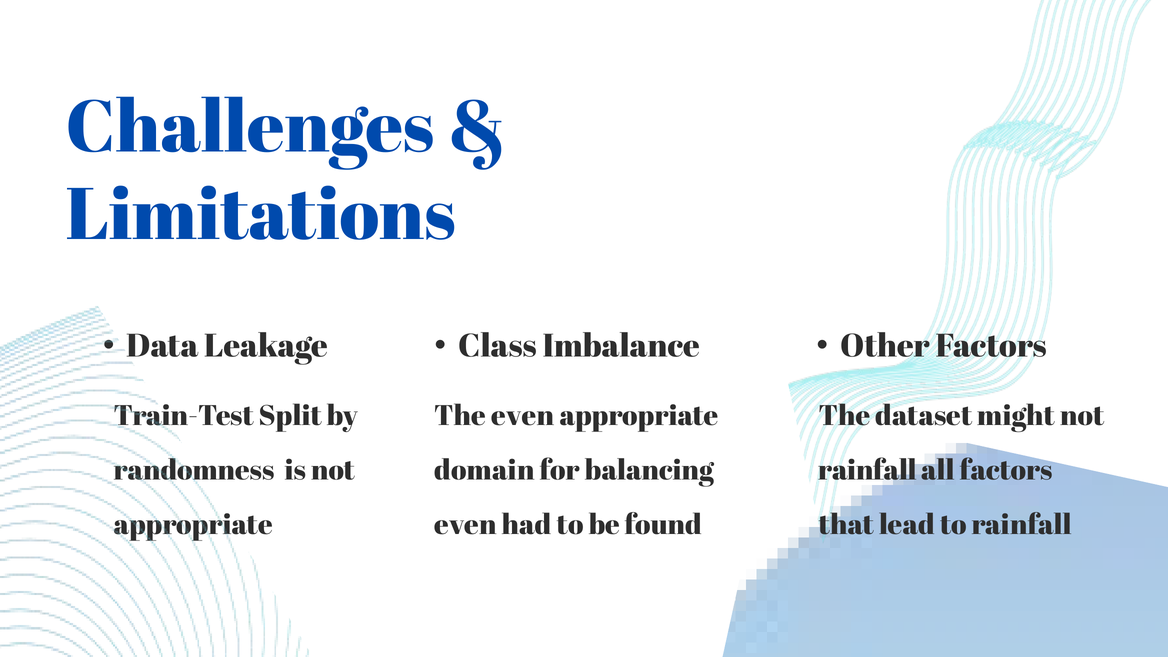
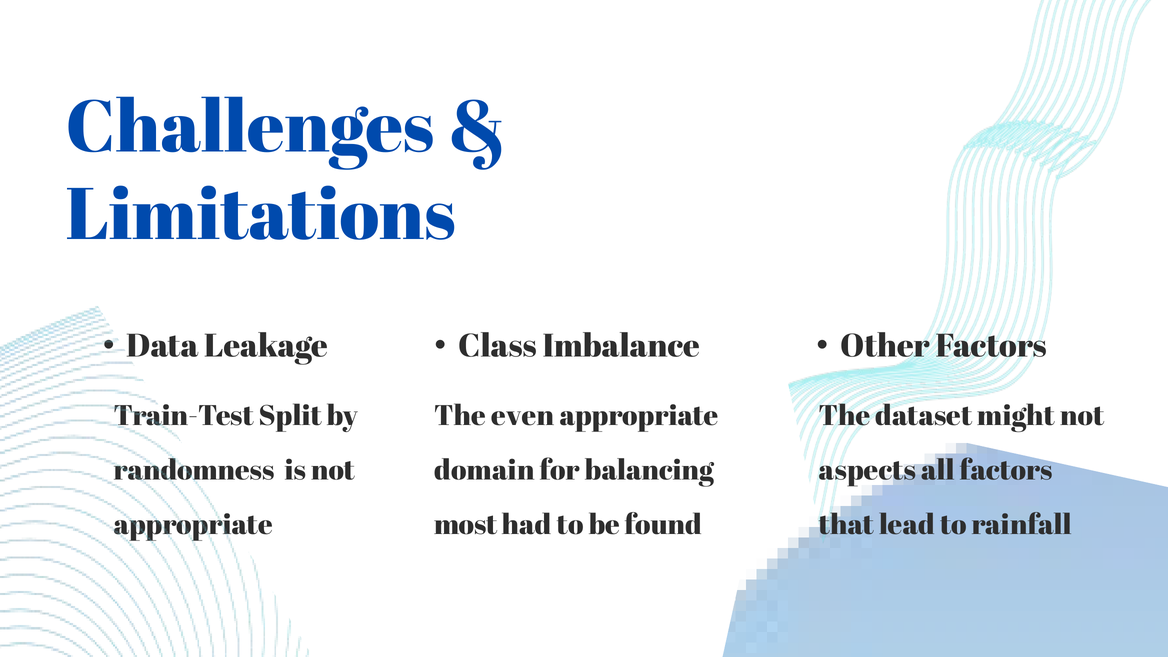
rainfall: rainfall -> aspects (867, 470)
even: even -> most (466, 525)
